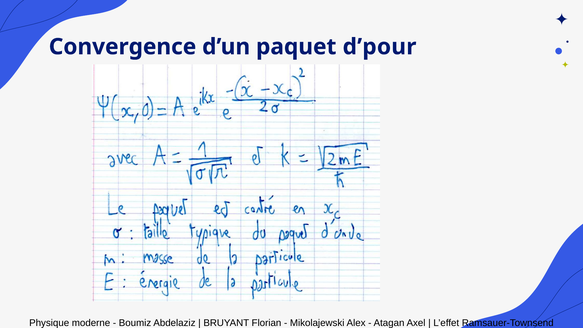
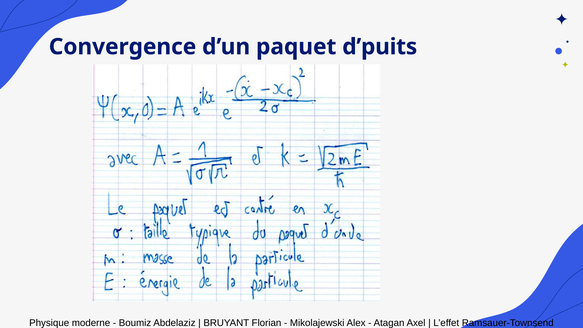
d’pour: d’pour -> d’puits (380, 47)
